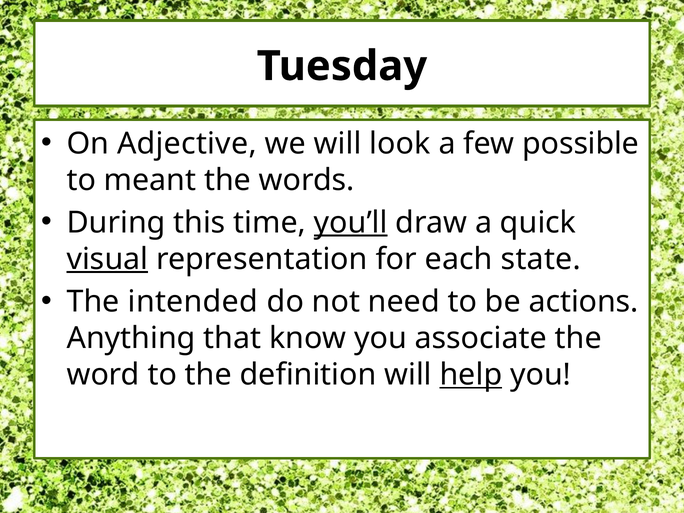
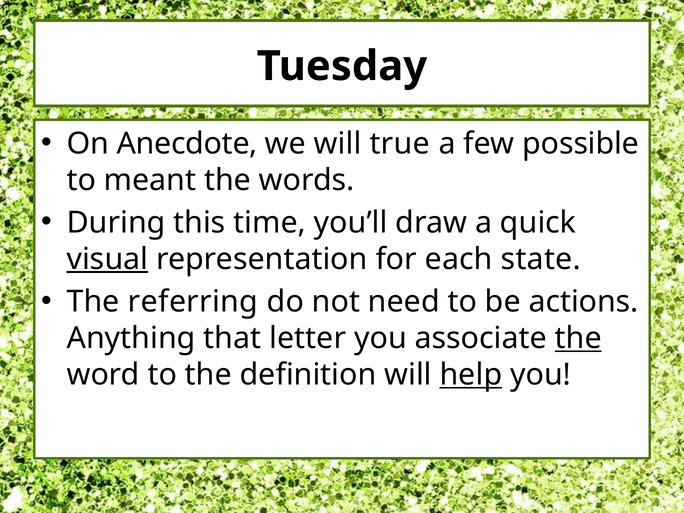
Adjective: Adjective -> Anecdote (187, 143)
look: look -> true (400, 143)
you’ll underline: present -> none (351, 223)
intended: intended -> referring (193, 302)
know: know -> letter (308, 338)
the underline: none -> present (578, 338)
